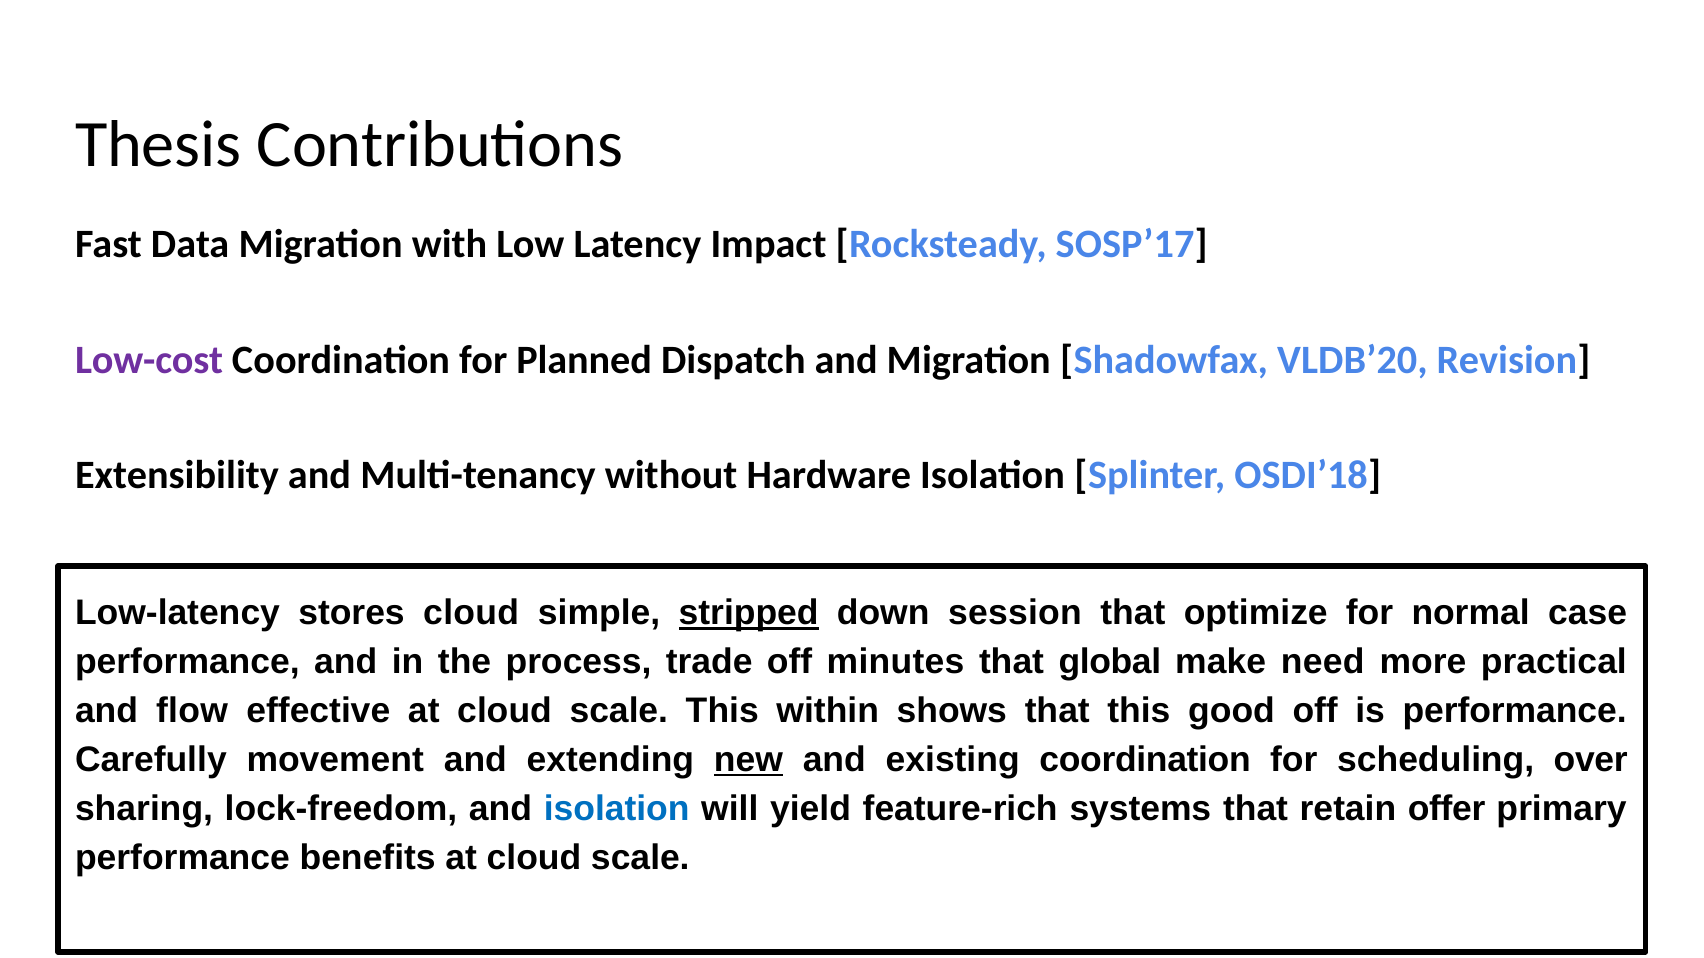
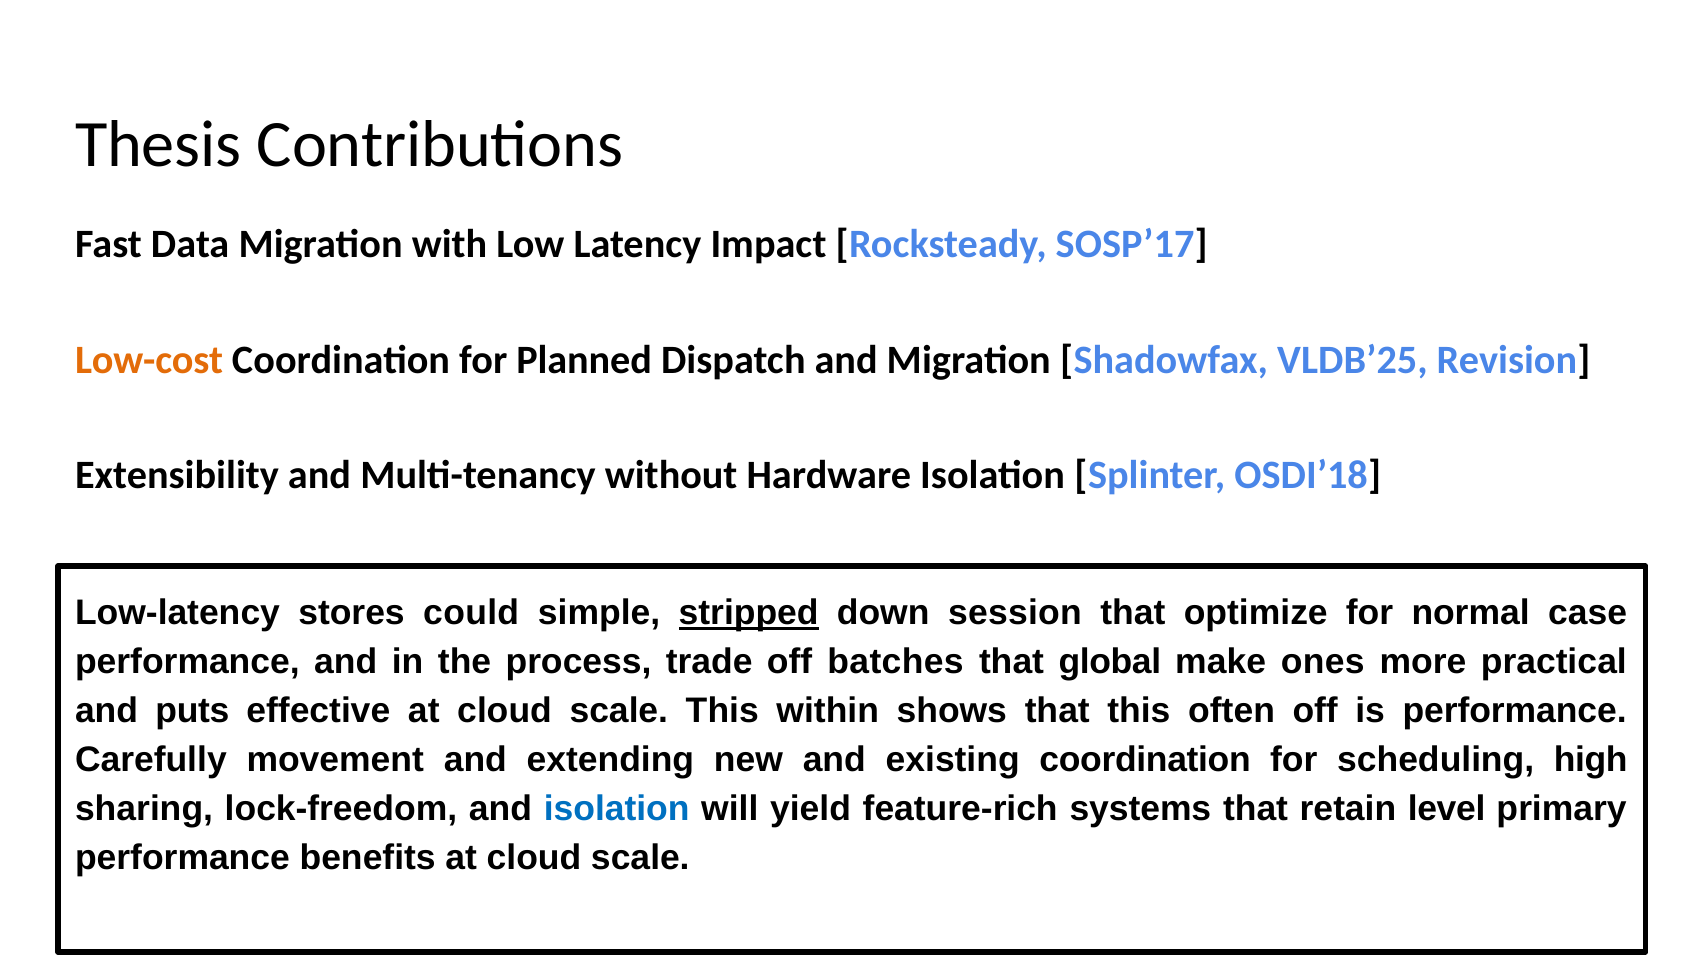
Low-cost colour: purple -> orange (149, 360)
VLDB’20: VLDB’20 -> VLDB’25 (1352, 360)
stores cloud: cloud -> could (471, 614)
minutes: minutes -> batches (896, 663)
need: need -> ones (1323, 663)
flow: flow -> puts (192, 712)
good: good -> often (1232, 712)
new underline: present -> none (748, 761)
over: over -> high (1591, 761)
offer: offer -> level (1447, 809)
